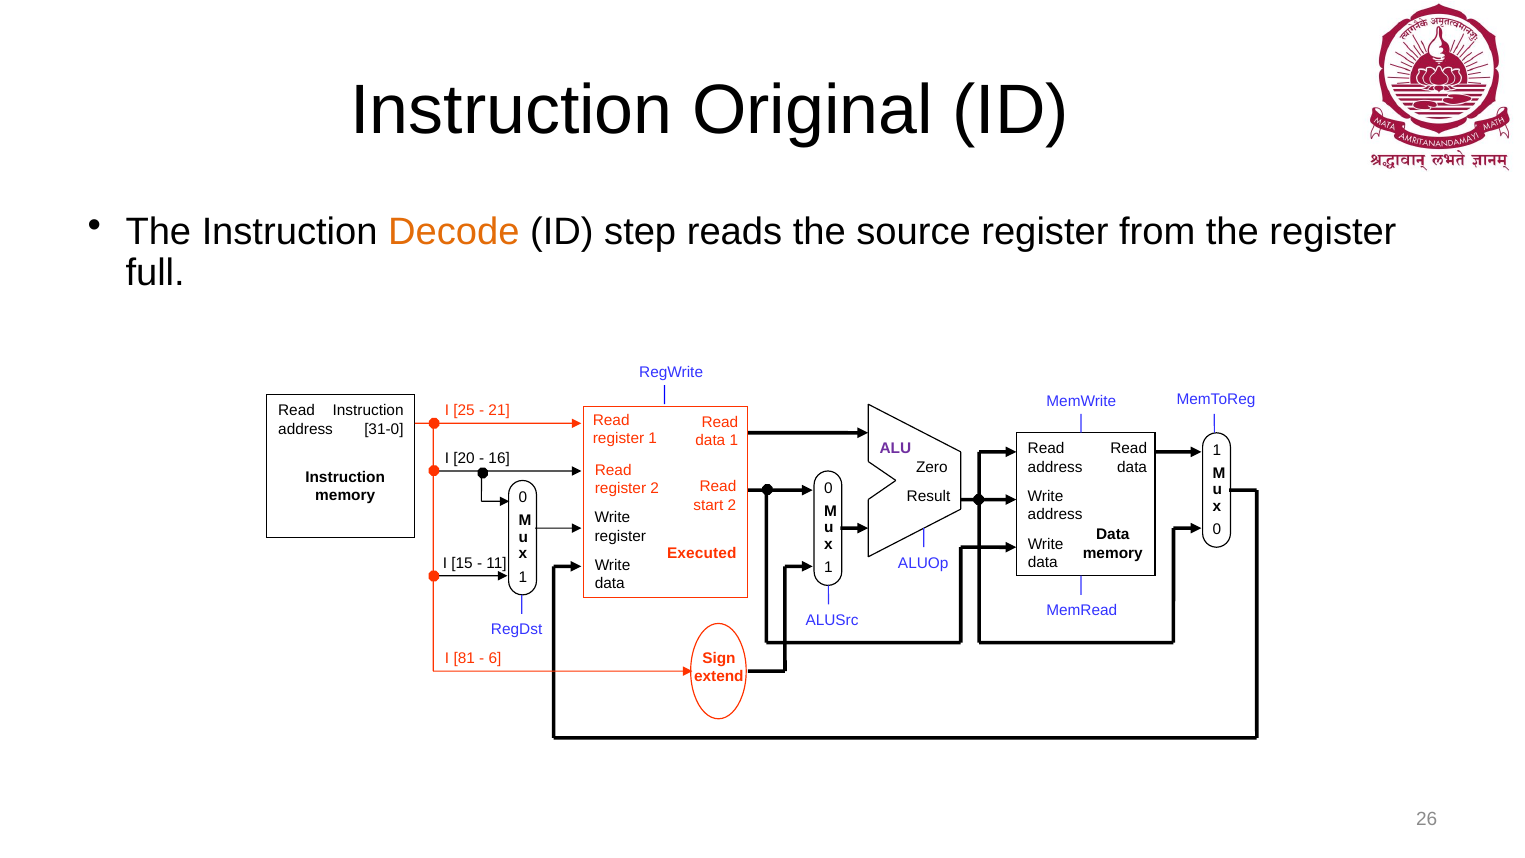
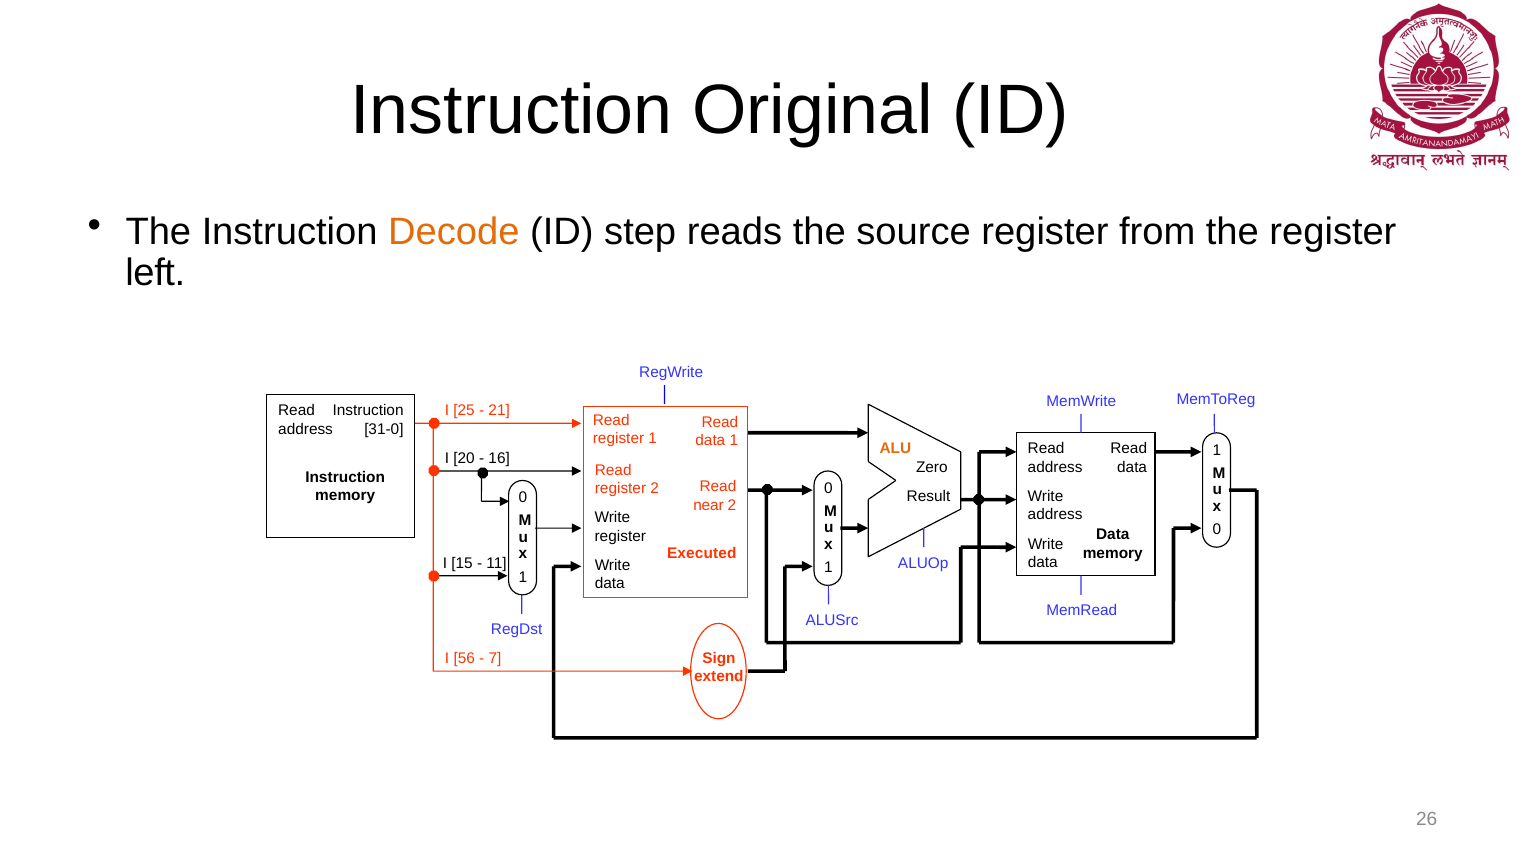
full: full -> left (155, 273)
ALU colour: purple -> orange (895, 449)
start: start -> near (708, 505)
81: 81 -> 56 (464, 658)
6: 6 -> 7 (495, 658)
